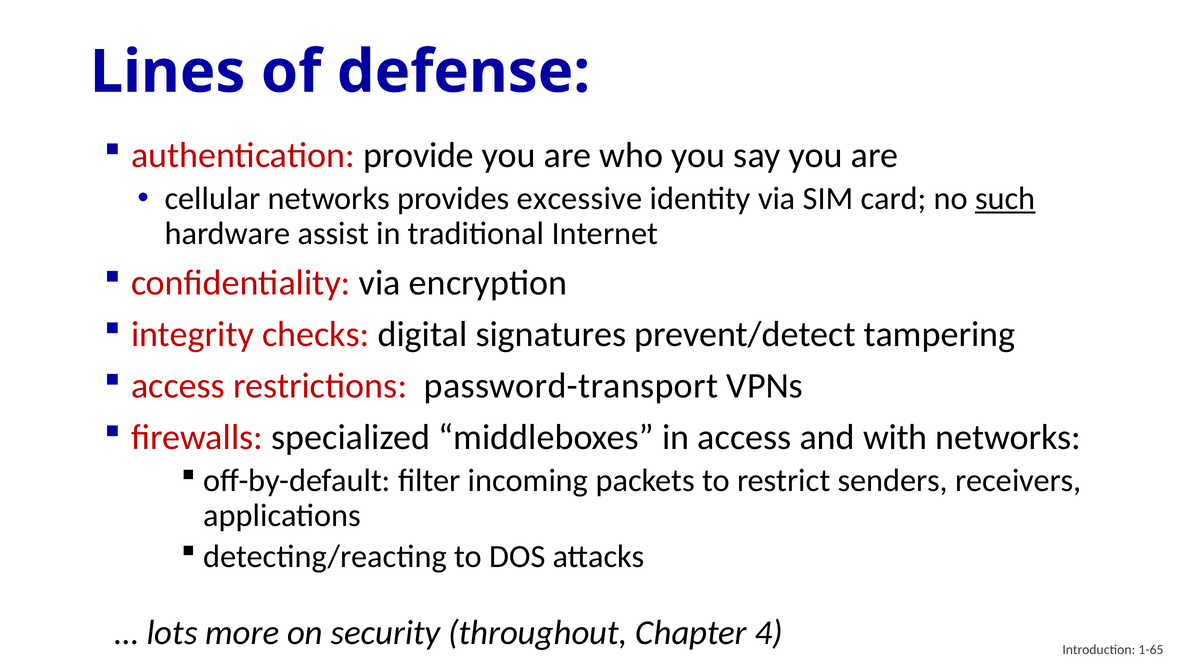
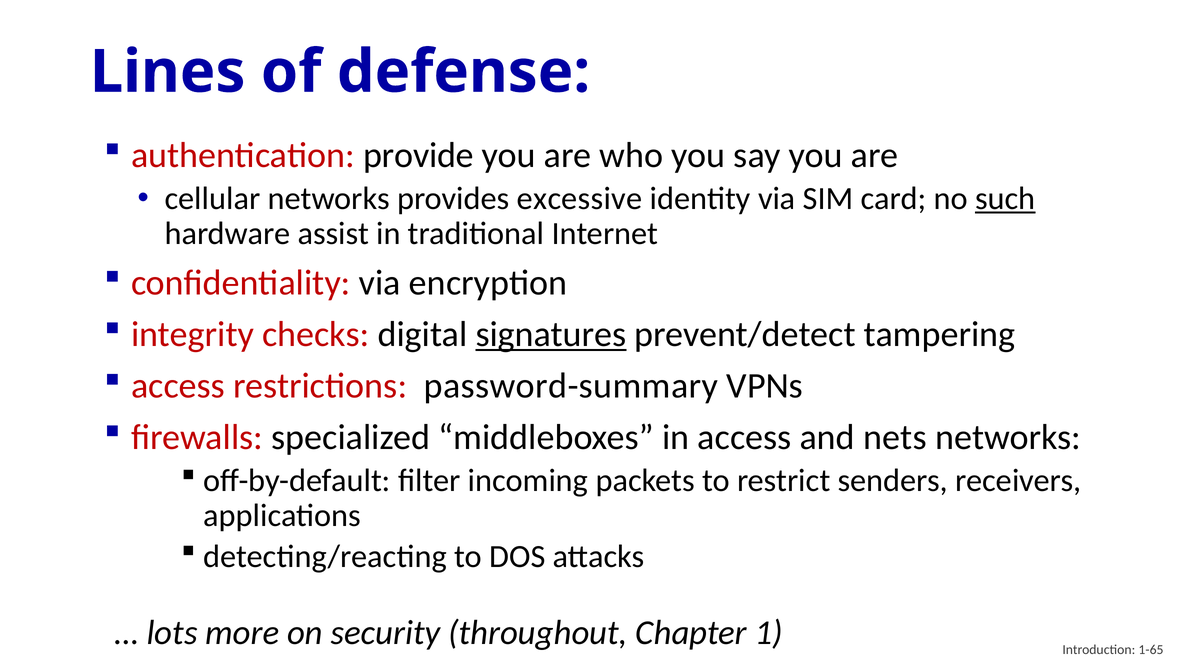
signatures underline: none -> present (551, 334)
password-transport: password-transport -> password-summary (571, 386)
with: with -> nets (895, 437)
4: 4 -> 1 (769, 633)
